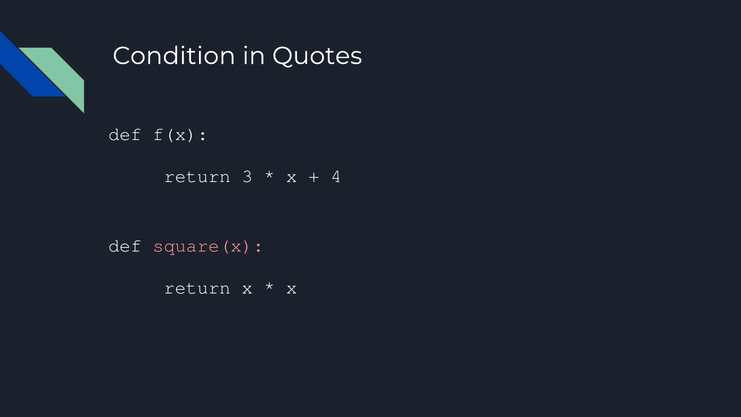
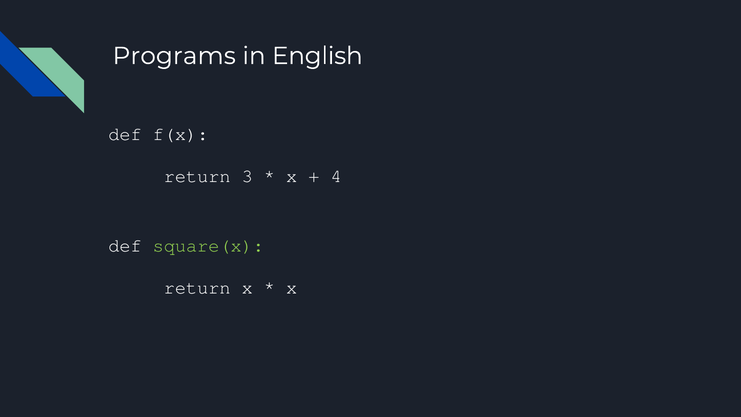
Condition: Condition -> Programs (174, 56)
Quotes: Quotes -> English (317, 56)
square(x colour: pink -> light green (208, 246)
